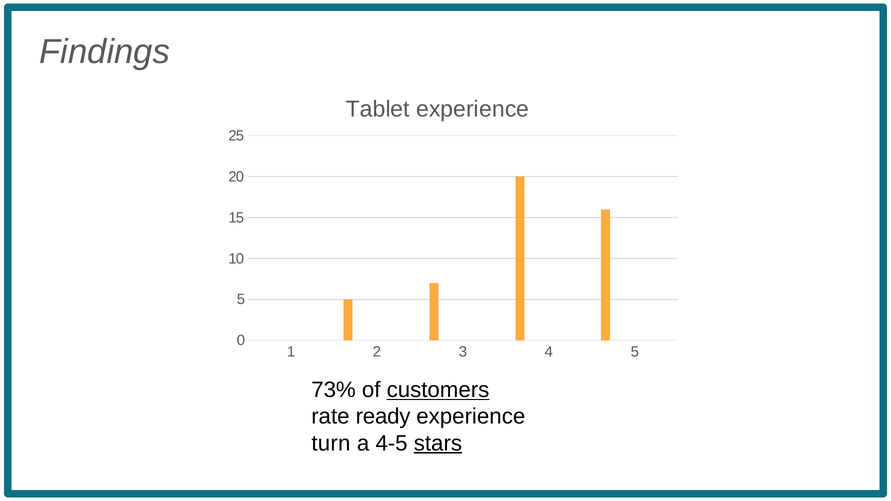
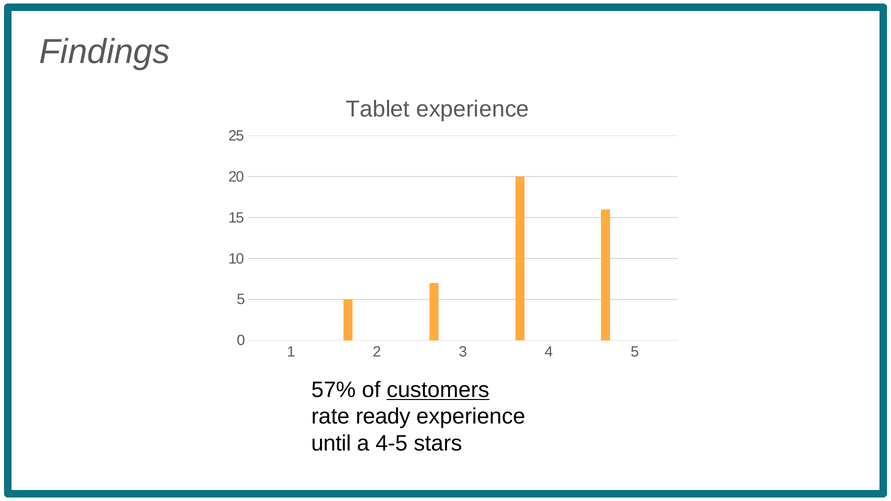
73%: 73% -> 57% (334, 390)
turn: turn -> until (331, 444)
stars underline: present -> none (438, 444)
